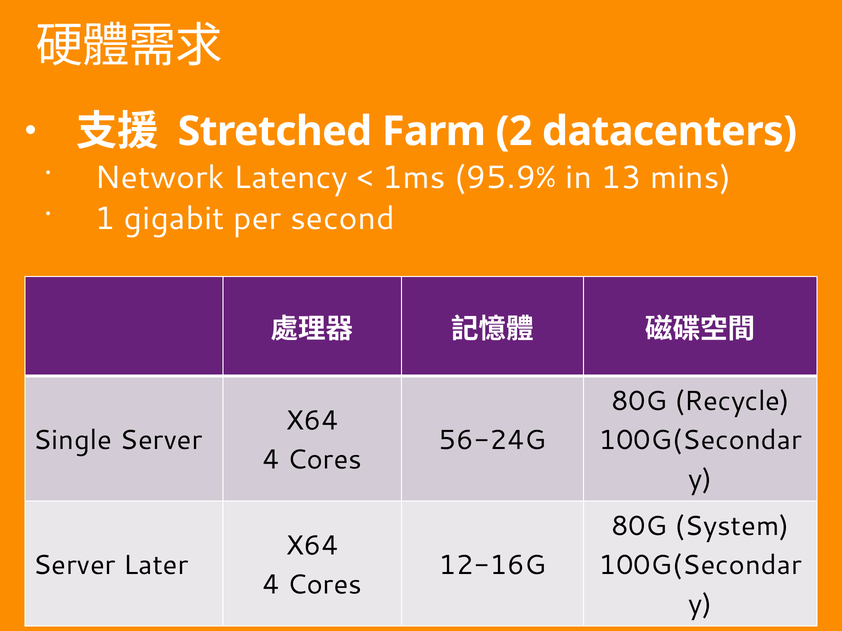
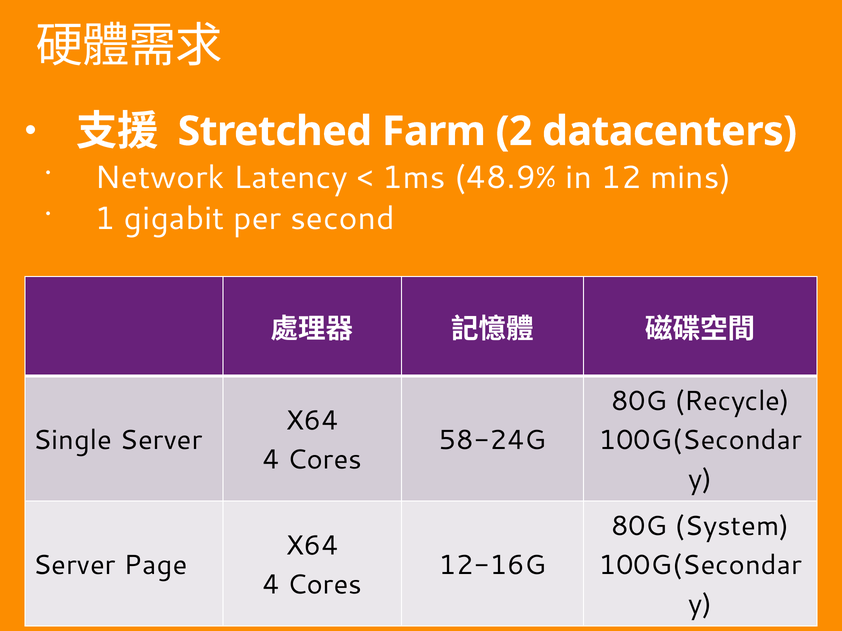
95.9%: 95.9% -> 48.9% (505, 178)
13: 13 -> 12 (621, 178)
56-24G: 56-24G -> 58-24G (492, 441)
Later: Later -> Page (156, 566)
